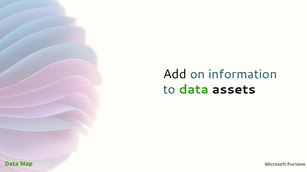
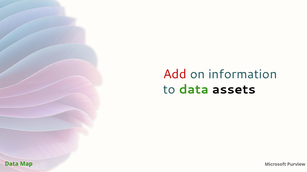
Add colour: black -> red (175, 74)
